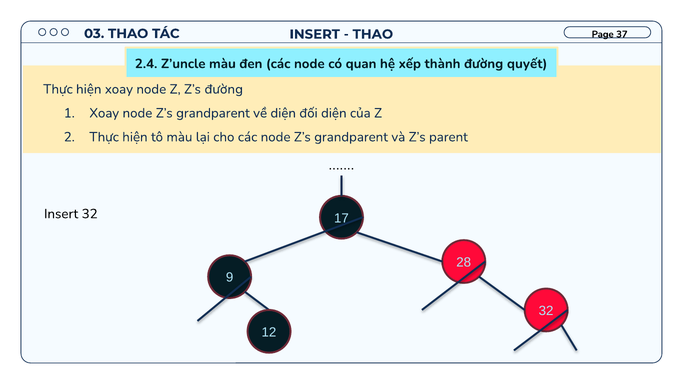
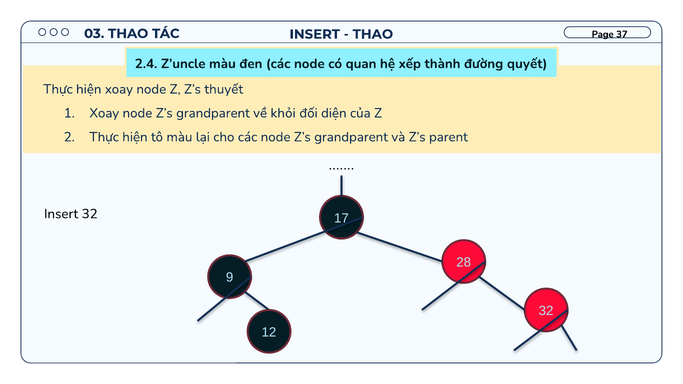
Z’s đường: đường -> thuyết (224, 89)
về diện: diện -> khỏi (283, 113)
